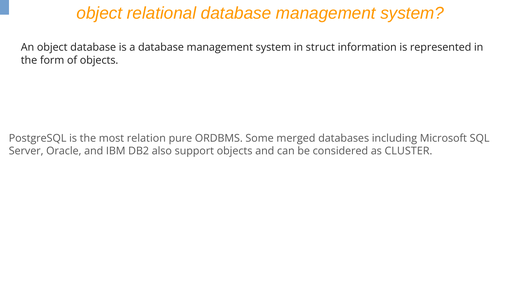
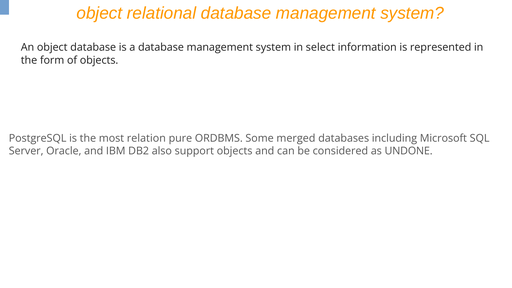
struct: struct -> select (320, 47)
CLUSTER: CLUSTER -> UNDONE (409, 151)
